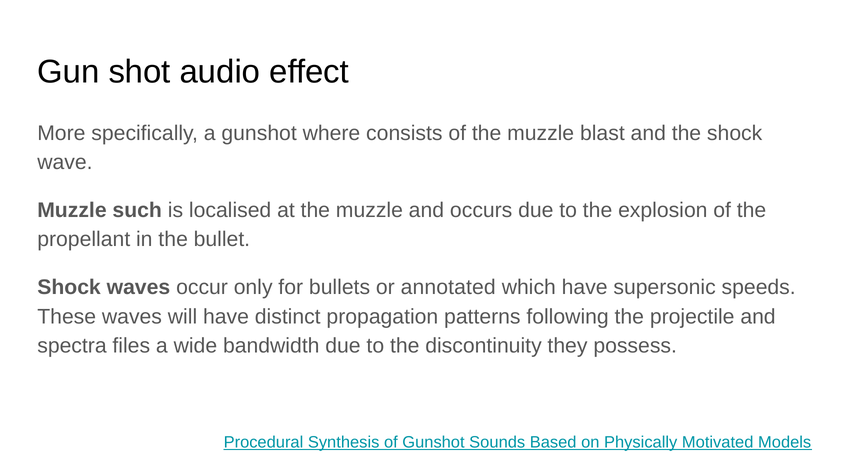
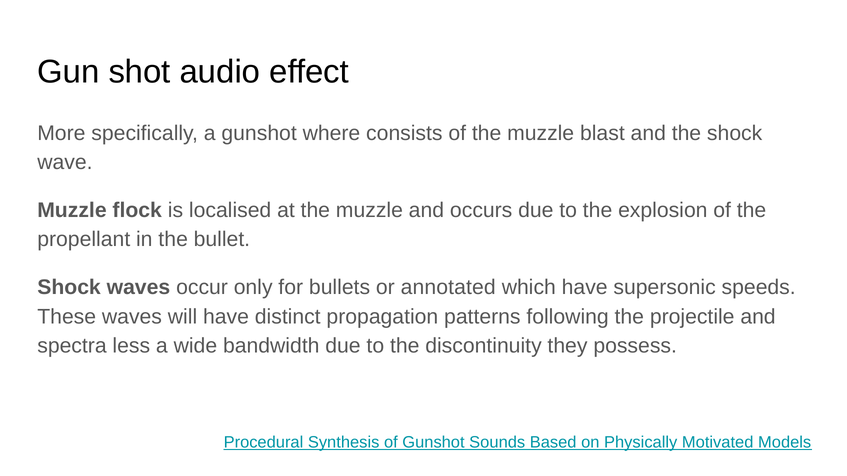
such: such -> flock (137, 210)
files: files -> less (131, 346)
